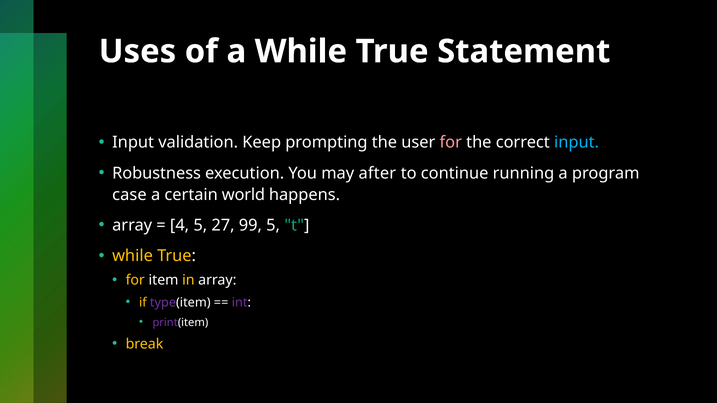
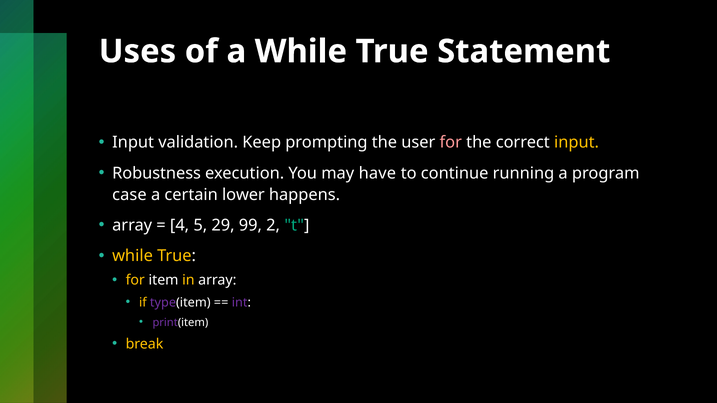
input colour: light blue -> yellow (577, 143)
after: after -> have (377, 173)
world: world -> lower (243, 195)
27: 27 -> 29 (223, 226)
99 5: 5 -> 2 (273, 226)
